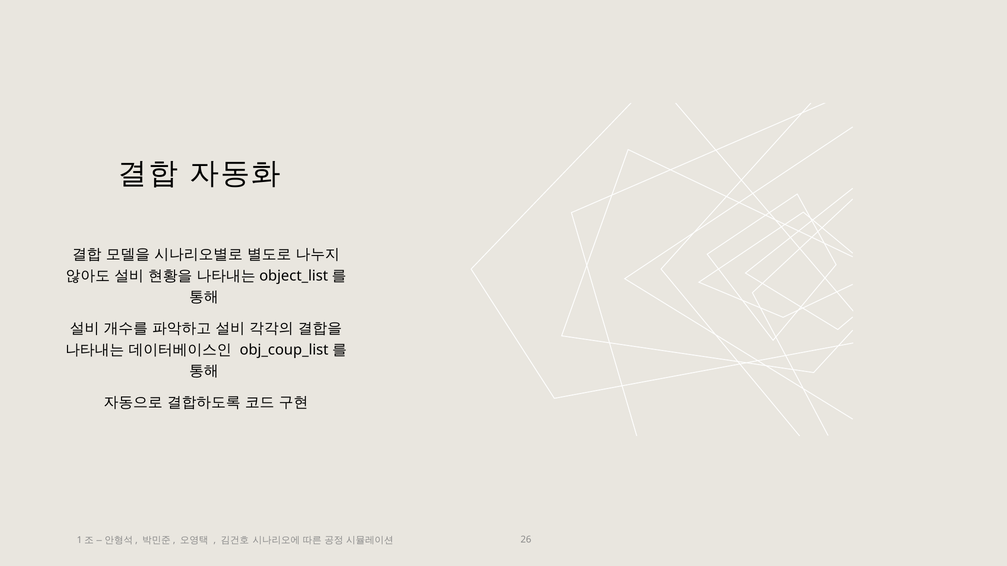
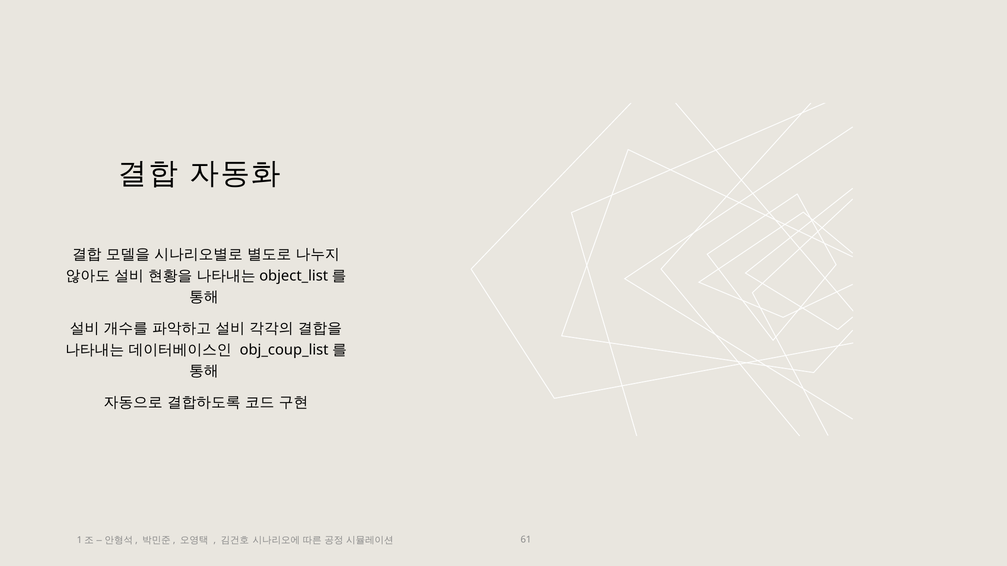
26: 26 -> 61 (526, 540)
